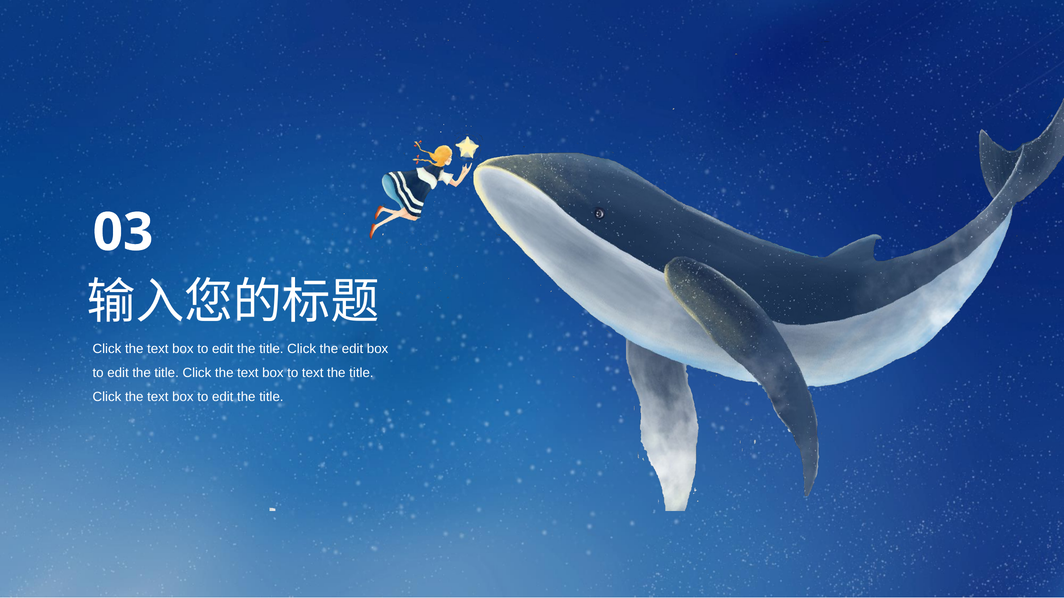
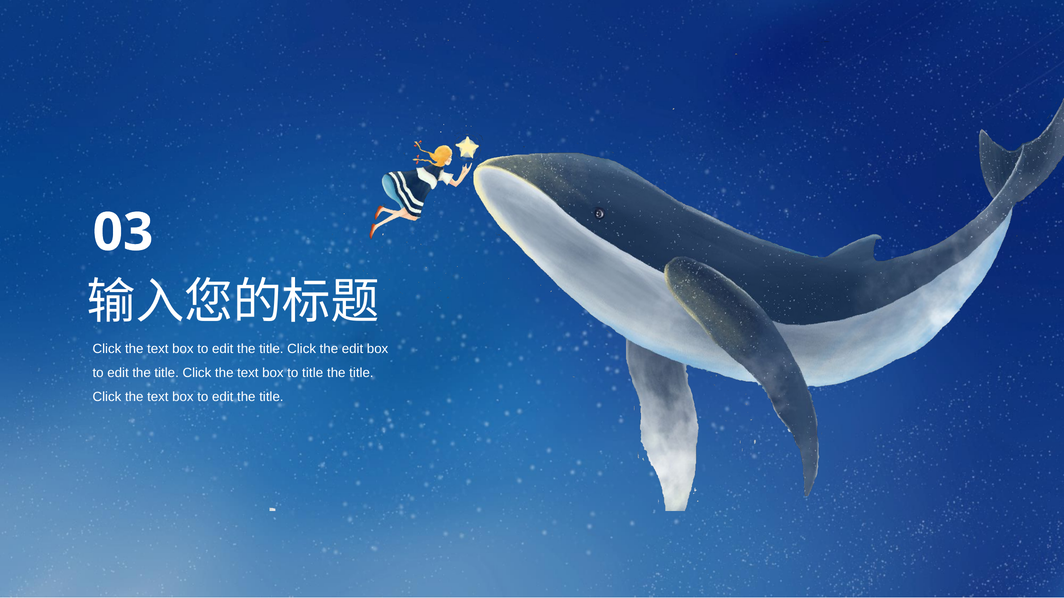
to text: text -> title (313, 373)
